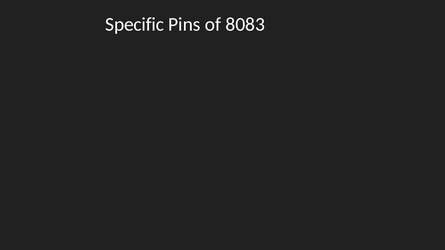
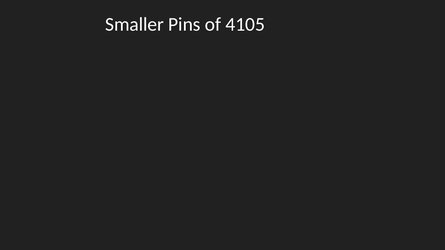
Specific: Specific -> Smaller (135, 24)
8083: 8083 -> 4105 (245, 24)
